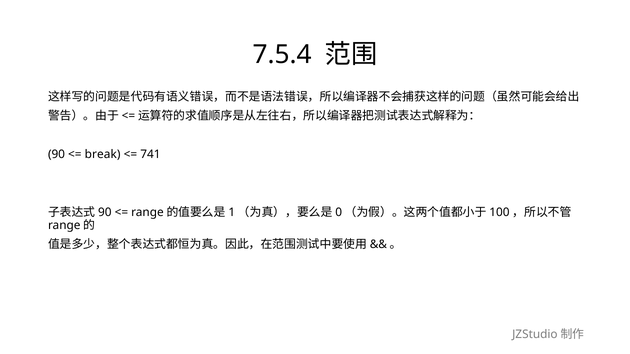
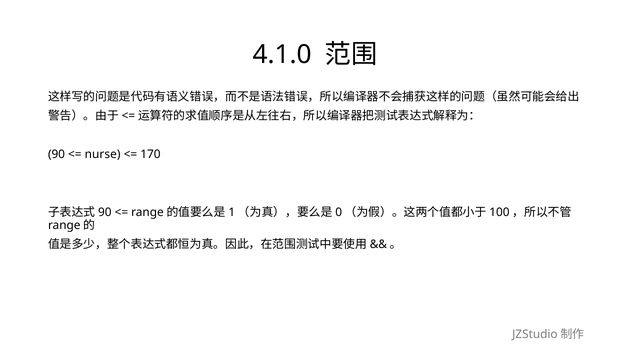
7.5.4: 7.5.4 -> 4.1.0 (282, 55)
break: break -> nurse (103, 155)
741: 741 -> 170 (150, 155)
